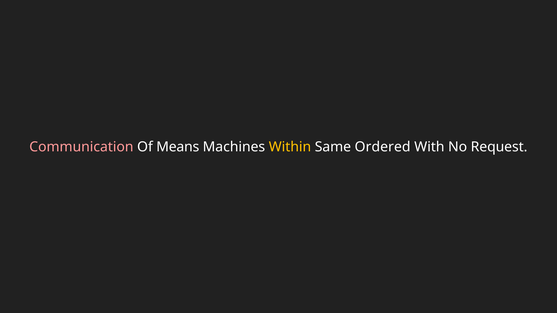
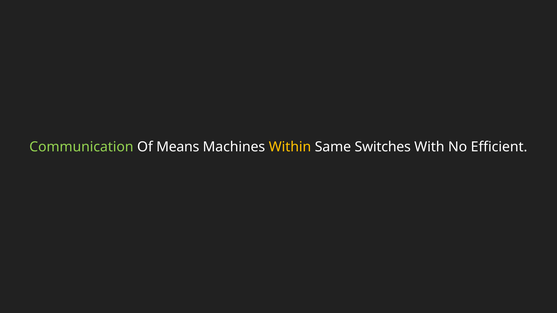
Communication colour: pink -> light green (81, 147)
Ordered: Ordered -> Switches (383, 147)
Request: Request -> Efficient (499, 147)
